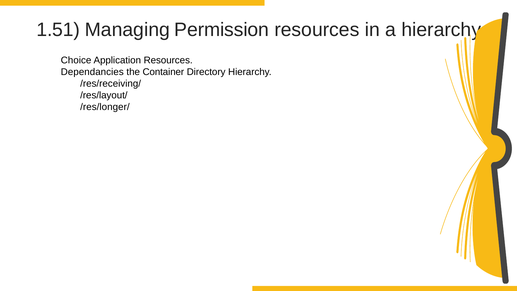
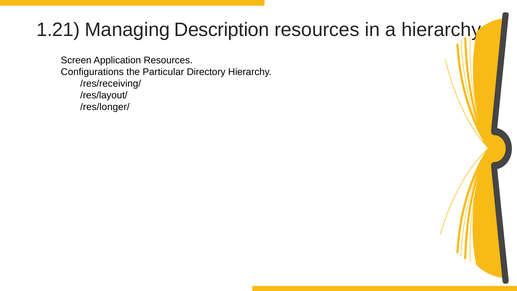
1.51: 1.51 -> 1.21 (58, 30)
Permission: Permission -> Description (222, 30)
Choice: Choice -> Screen (76, 60)
Dependancies: Dependancies -> Configurations (92, 72)
Container: Container -> Particular (163, 72)
